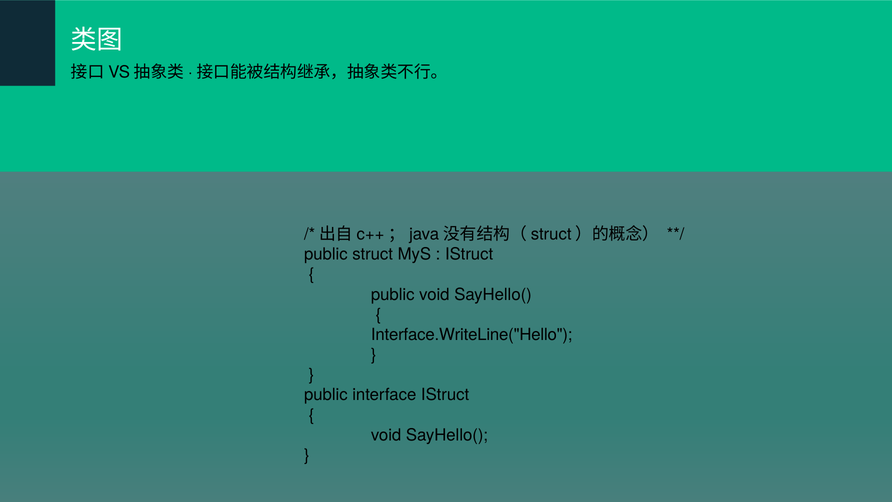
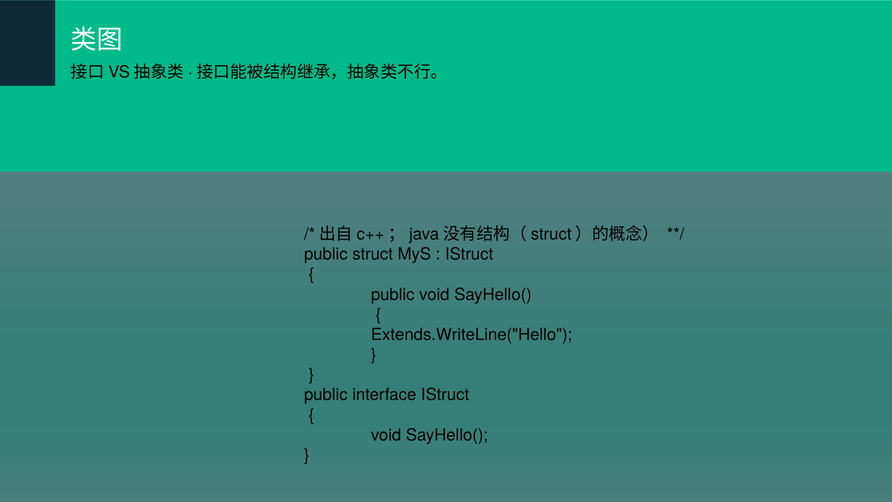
Interface.WriteLine("Hello: Interface.WriteLine("Hello -> Extends.WriteLine("Hello (472, 335)
